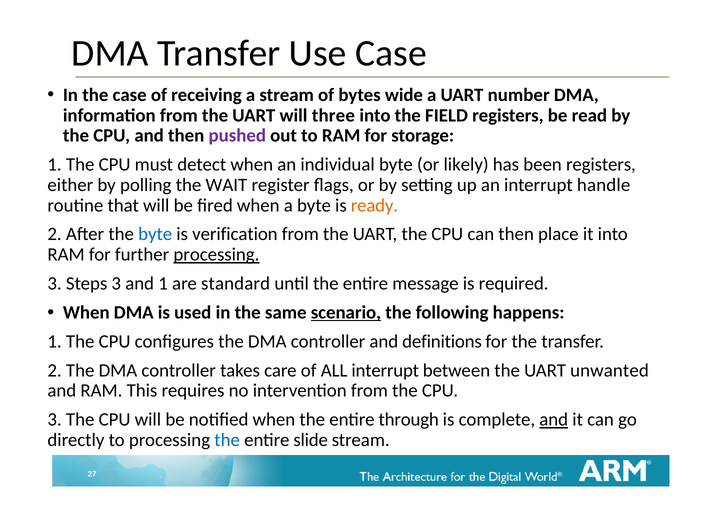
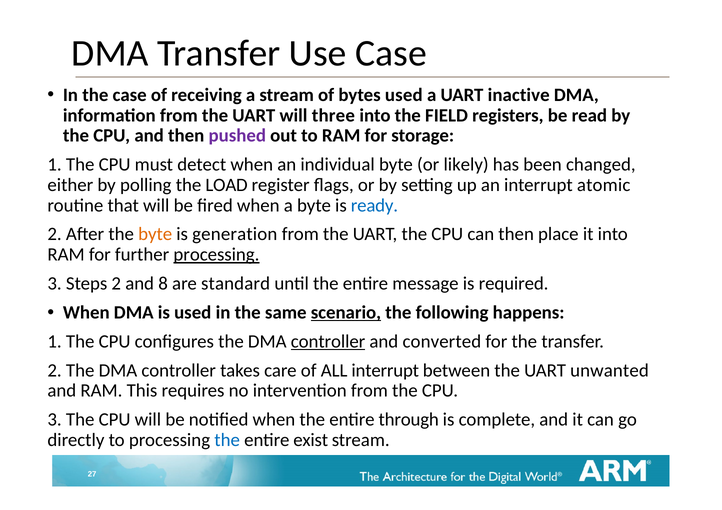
bytes wide: wide -> used (404, 95)
number: number -> inactive (519, 95)
been registers: registers -> changed (601, 165)
WAIT: WAIT -> LOAD (227, 185)
handle: handle -> atomic (604, 185)
ready colour: orange -> blue (374, 205)
byte colour: blue -> orange (155, 234)
verification: verification -> generation (235, 234)
Steps 3: 3 -> 2 (116, 284)
and 1: 1 -> 8 (163, 284)
controller underline: none -> present (328, 342)
definitions: definitions -> converted (442, 342)
and underline: present -> none (554, 420)
slide: slide -> exist (311, 440)
